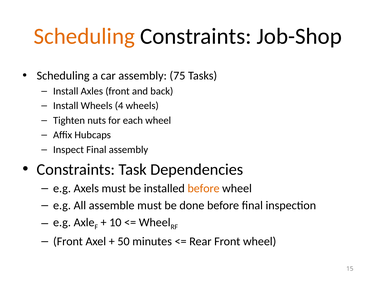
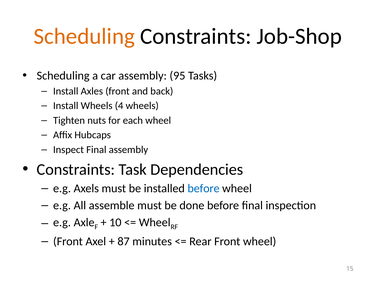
75: 75 -> 95 (177, 76)
before colour: orange -> blue (204, 189)
50: 50 -> 87 (124, 241)
